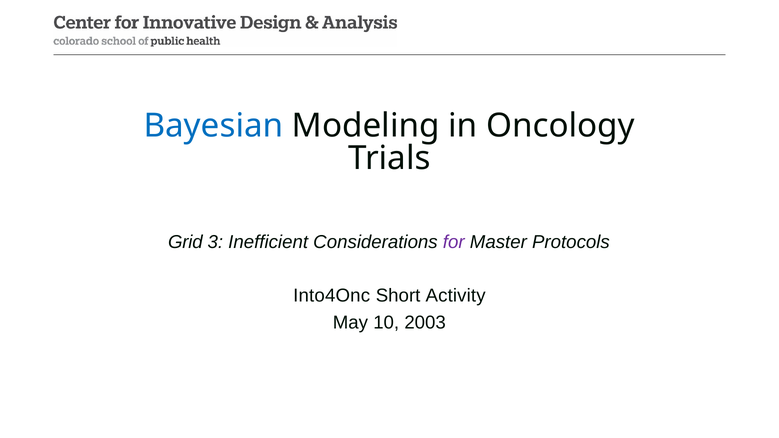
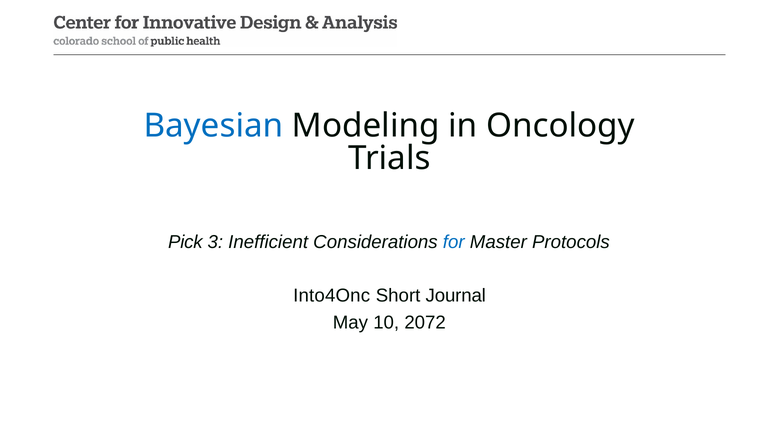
Grid: Grid -> Pick (185, 242)
for colour: purple -> blue (454, 242)
Activity: Activity -> Journal (456, 296)
2003: 2003 -> 2072 (425, 323)
